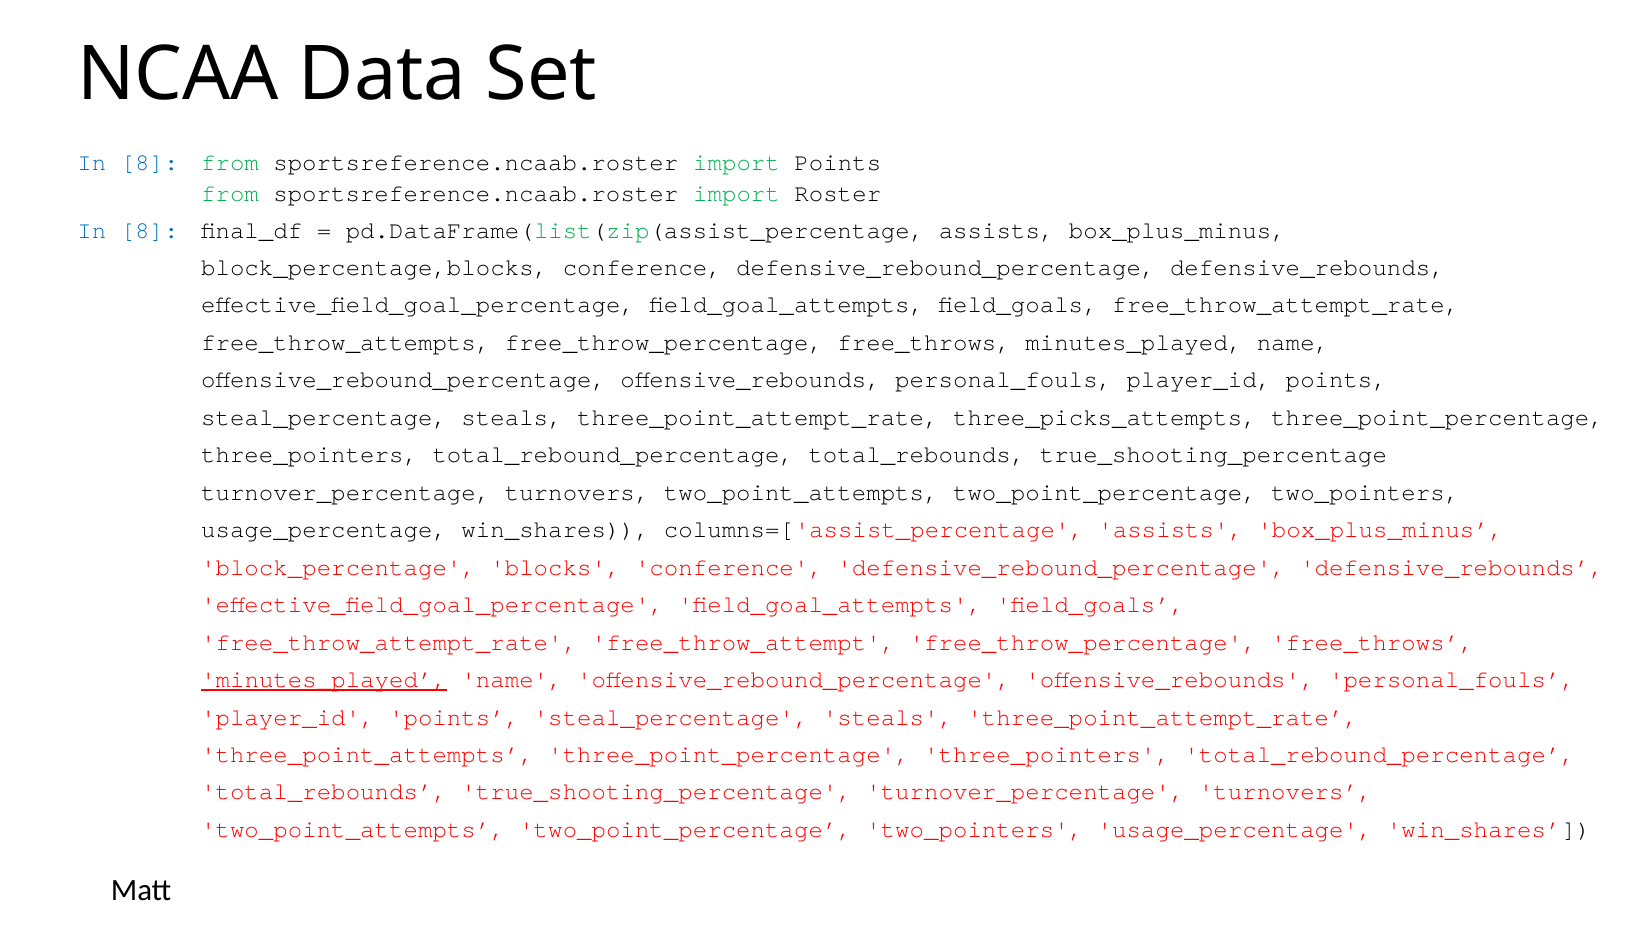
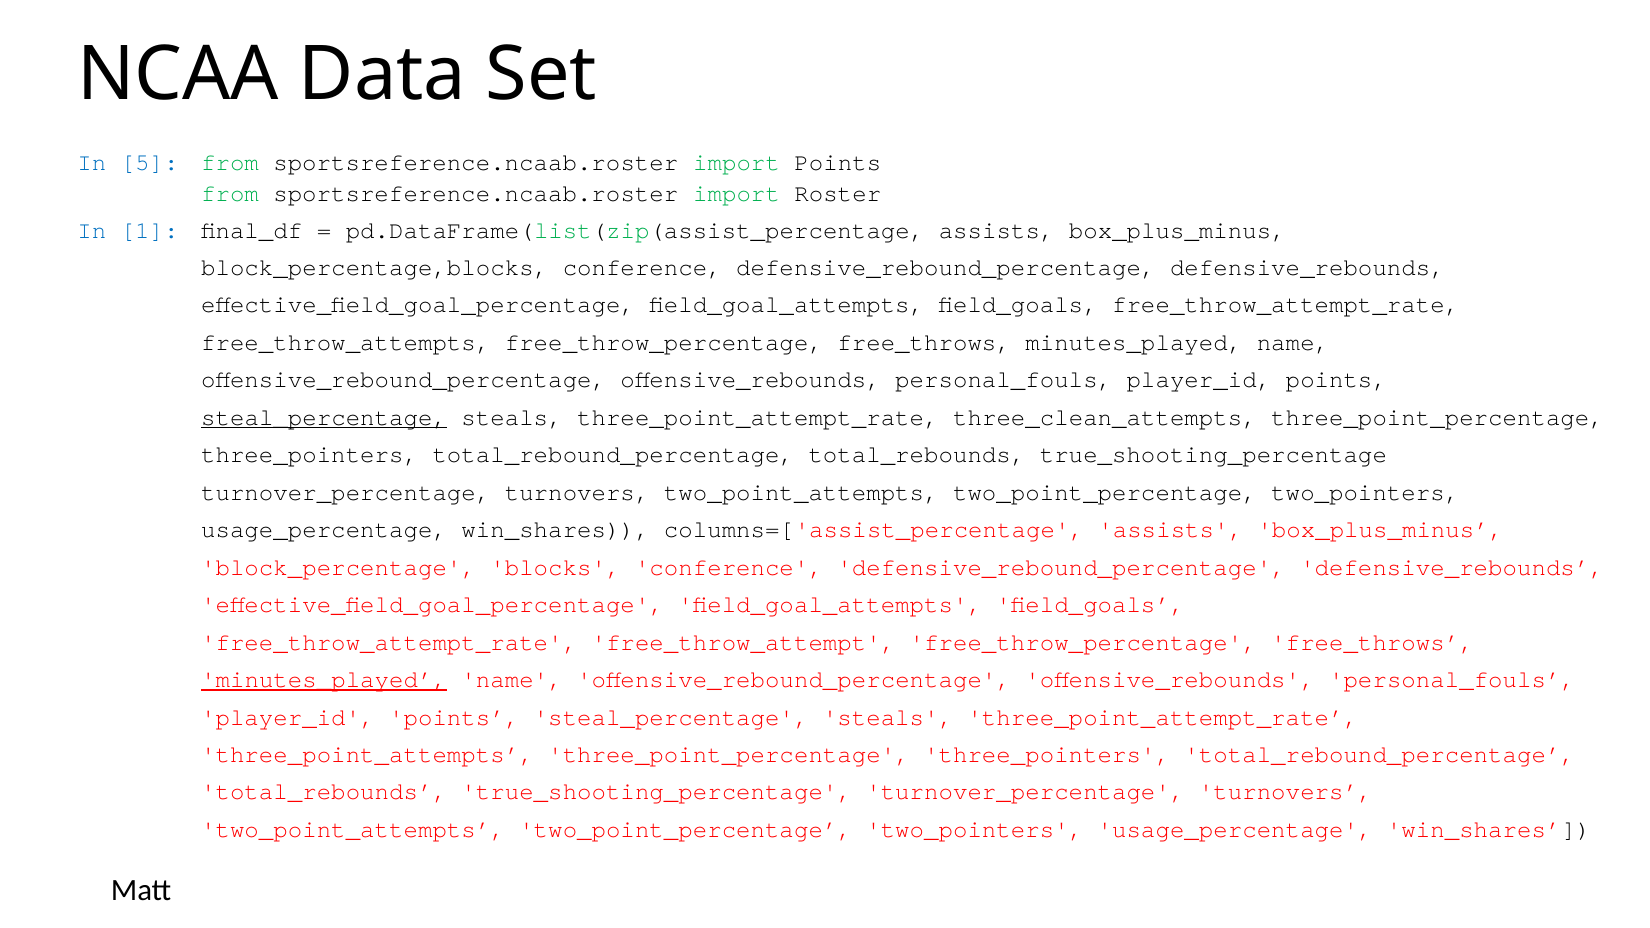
8: 8 -> 5 (150, 162)
8: 8 -> 1 (150, 230)
steal_percentage underline: none -> present (324, 417)
three_picks_attempts: three_picks_attempts -> three_clean_attempts (1105, 417)
